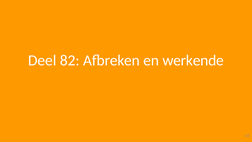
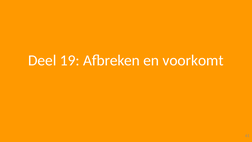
82: 82 -> 19 (70, 60)
werkende: werkende -> voorkomt (193, 60)
